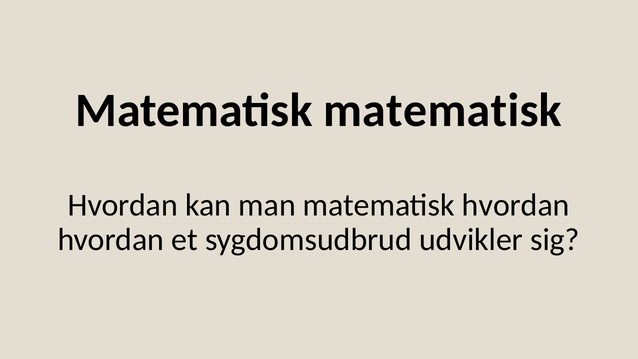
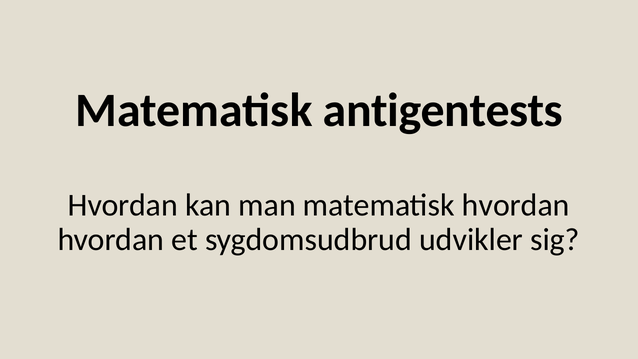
Matematisk matematisk: matematisk -> antigentests (443, 110)
